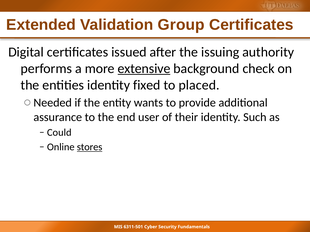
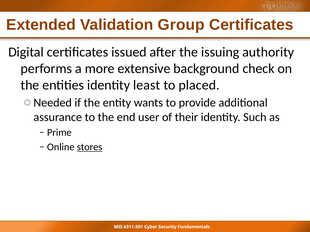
extensive underline: present -> none (144, 69)
fixed: fixed -> least (147, 85)
Could: Could -> Prime (59, 133)
